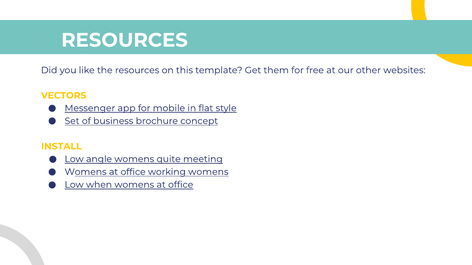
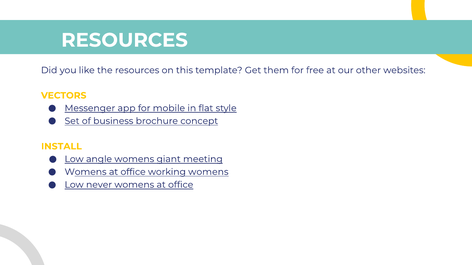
quite: quite -> giant (169, 159)
when: when -> never (99, 185)
